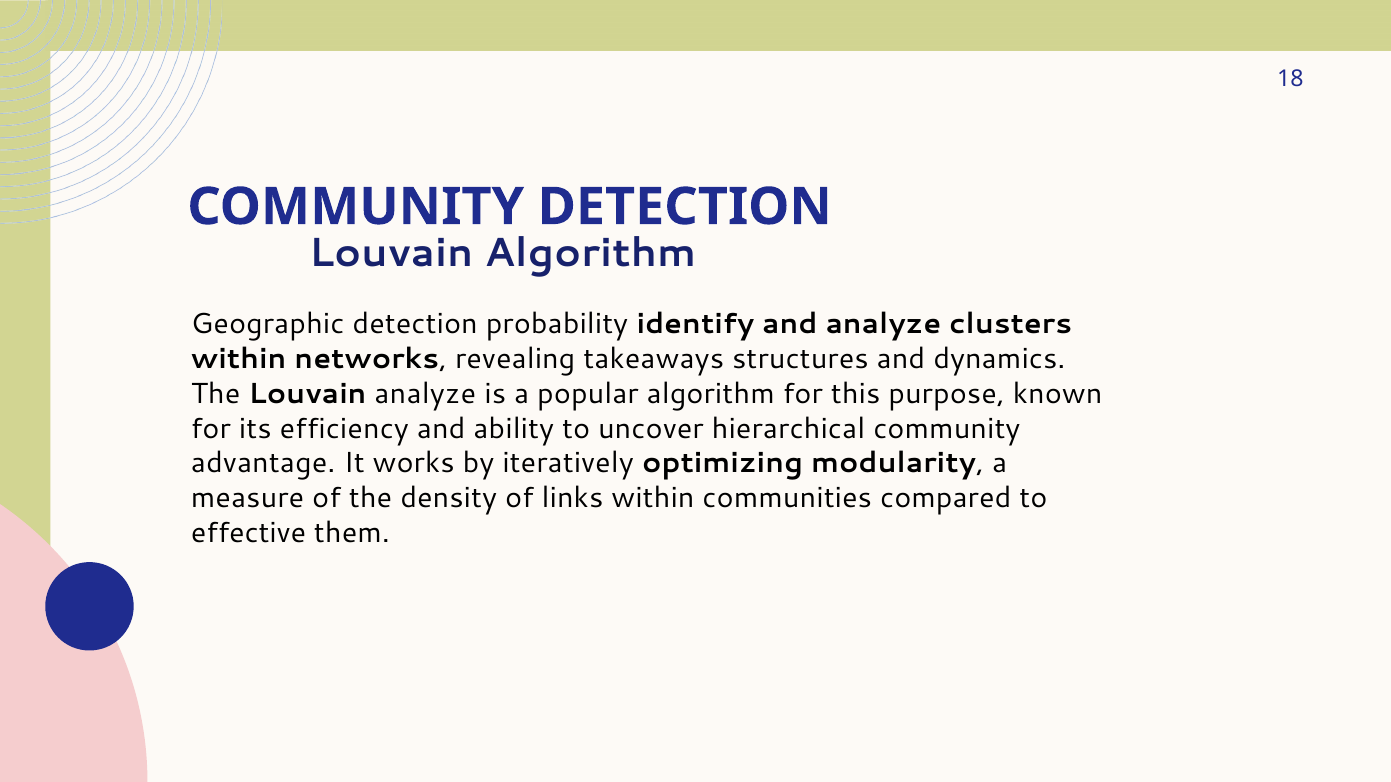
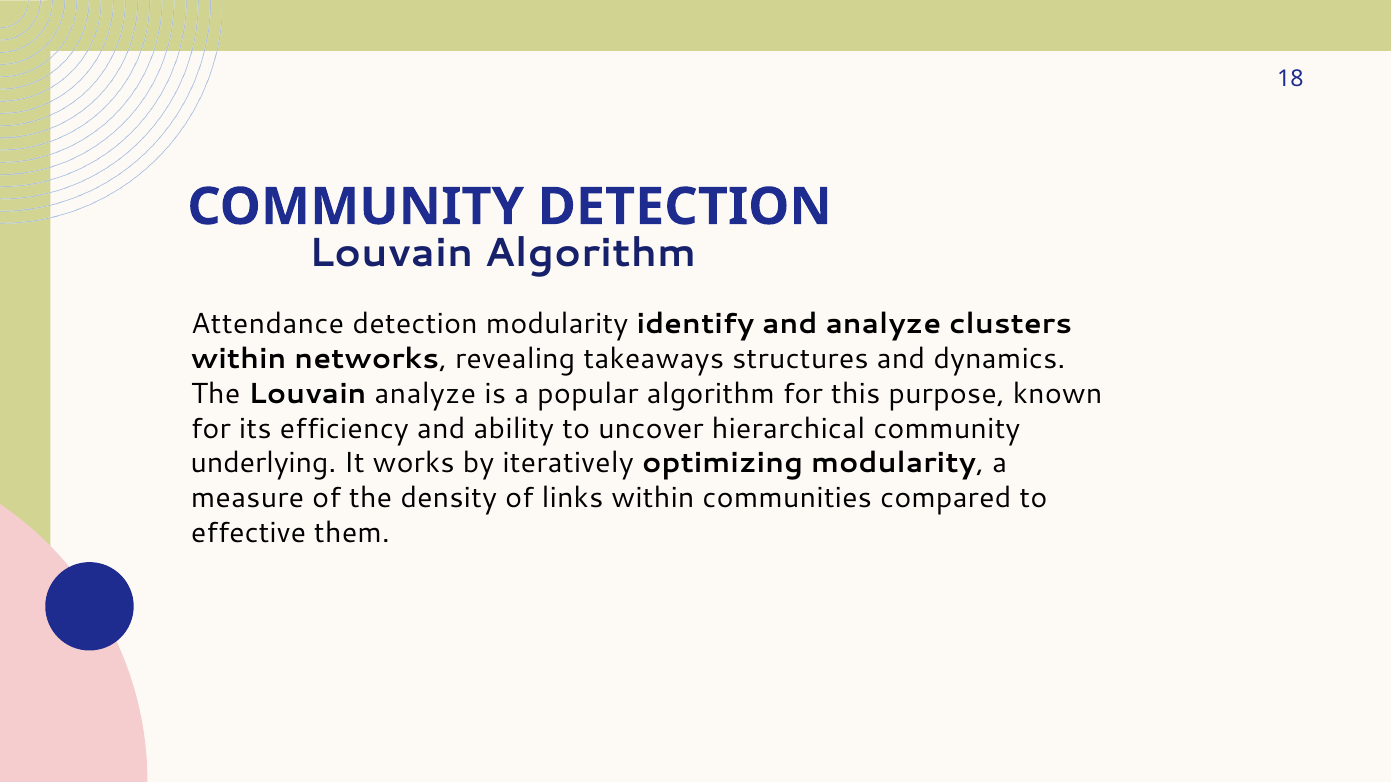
Geographic: Geographic -> Attendance (268, 324)
detection probability: probability -> modularity (557, 324)
advantage: advantage -> underlying (263, 464)
